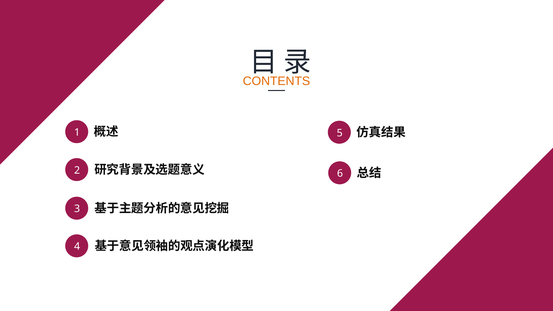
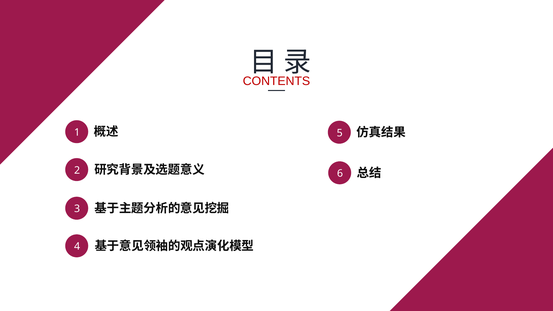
CONTENTS colour: orange -> red (276, 81)
